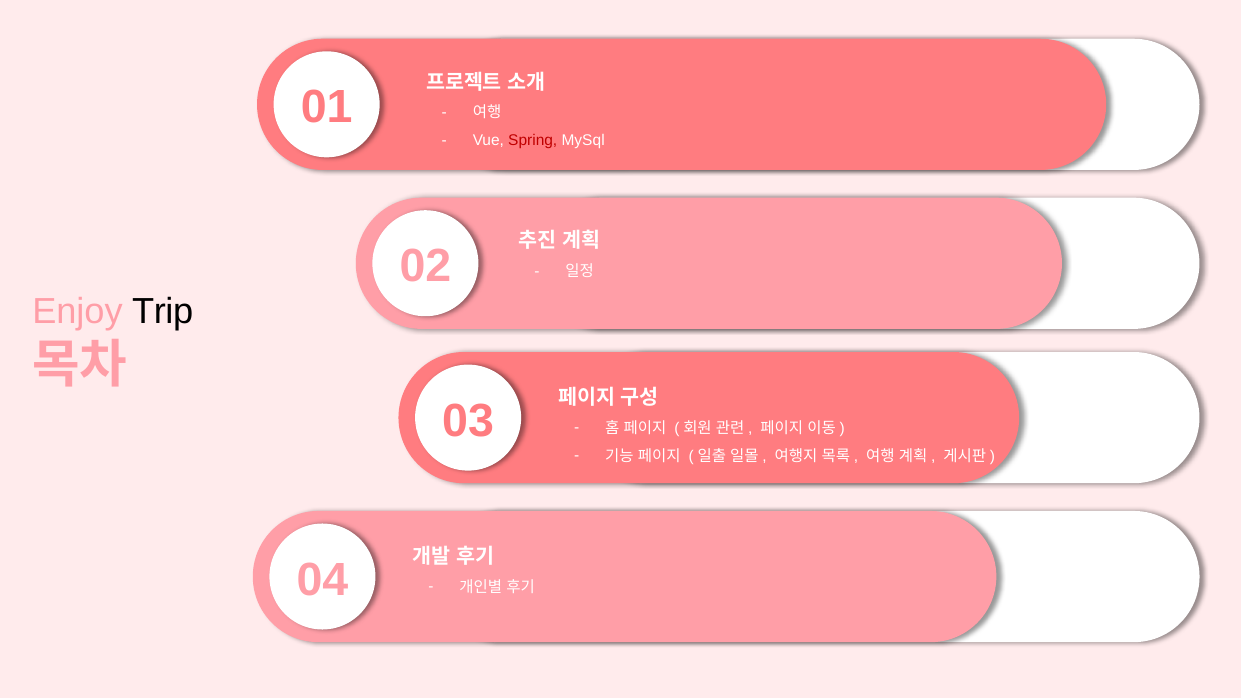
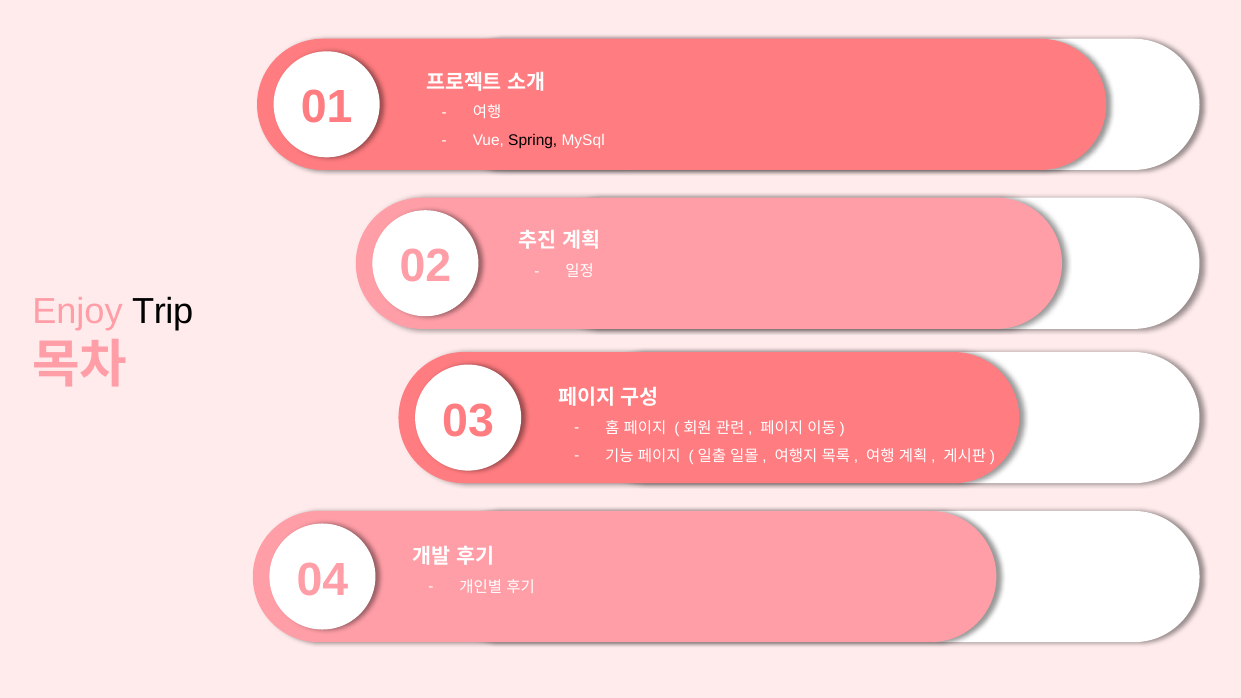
Spring colour: red -> black (533, 141)
